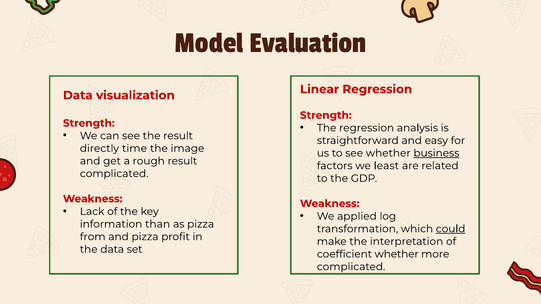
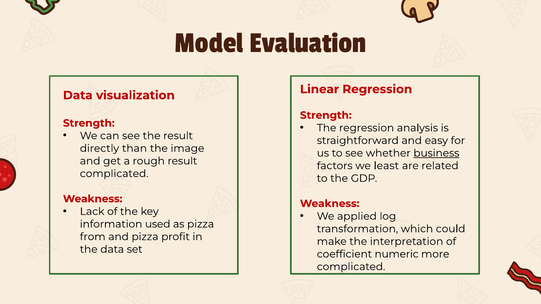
time: time -> than (135, 149)
than: than -> used (158, 224)
could underline: present -> none (451, 229)
coefficient whether: whether -> numeric (397, 254)
